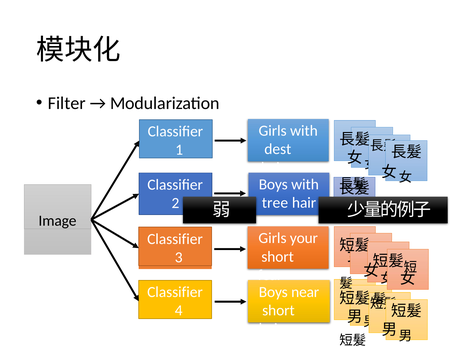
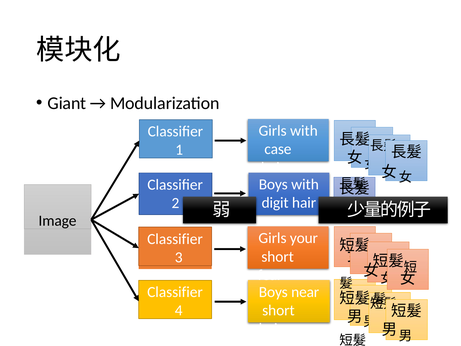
Filter: Filter -> Giant (67, 103)
dest: dest -> case (278, 149)
tree: tree -> digit (275, 203)
